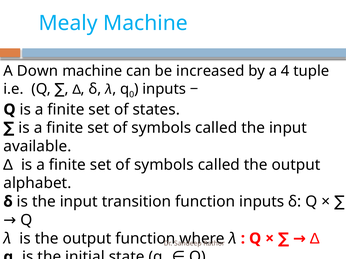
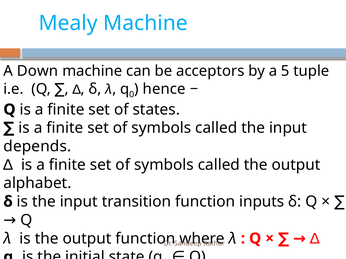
increased: increased -> acceptors (210, 71)
4: 4 -> 5 (285, 71)
inputs: inputs -> hence (164, 89)
available: available -> depends (37, 147)
